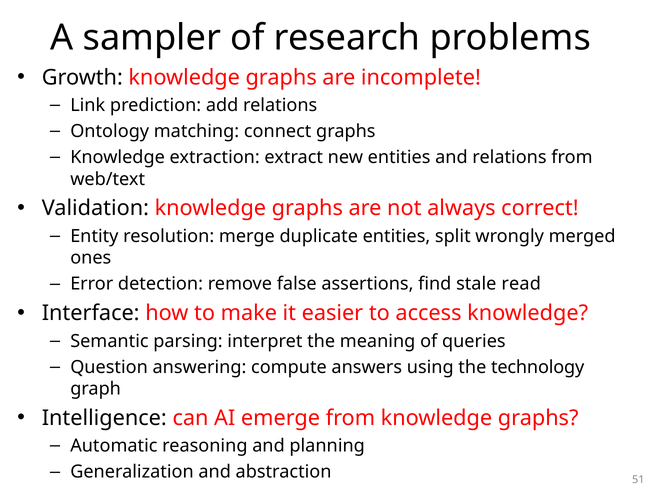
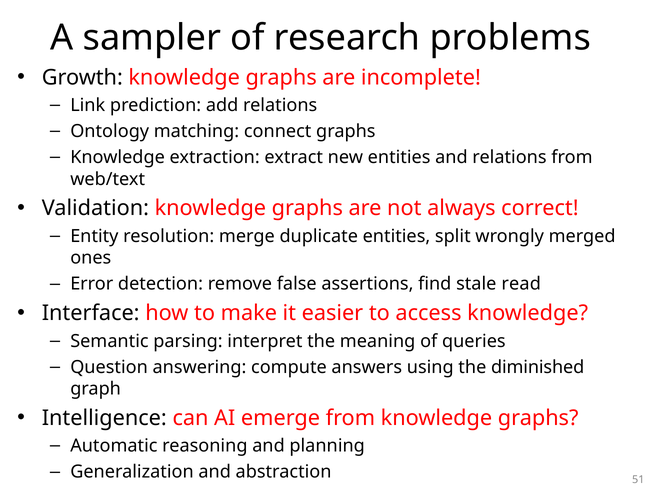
technology: technology -> diminished (538, 367)
